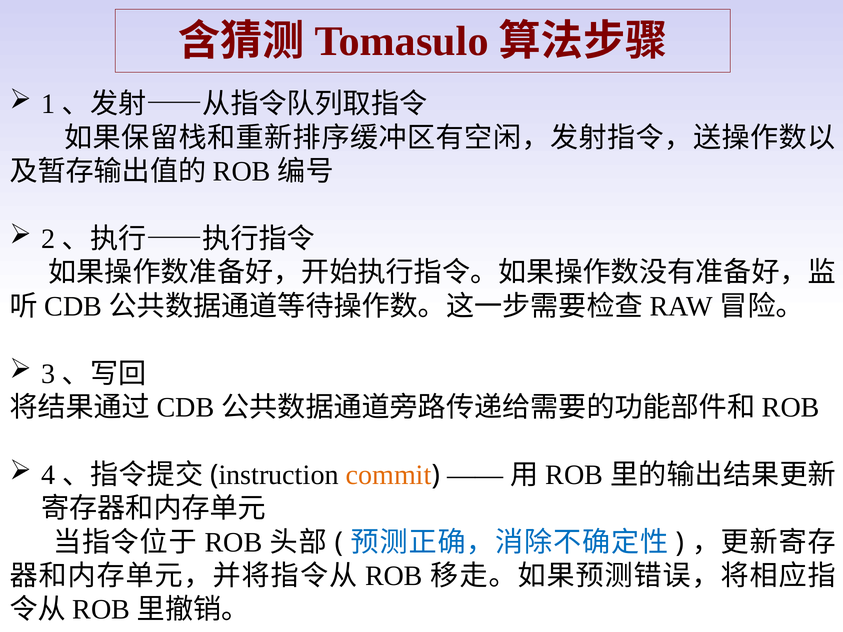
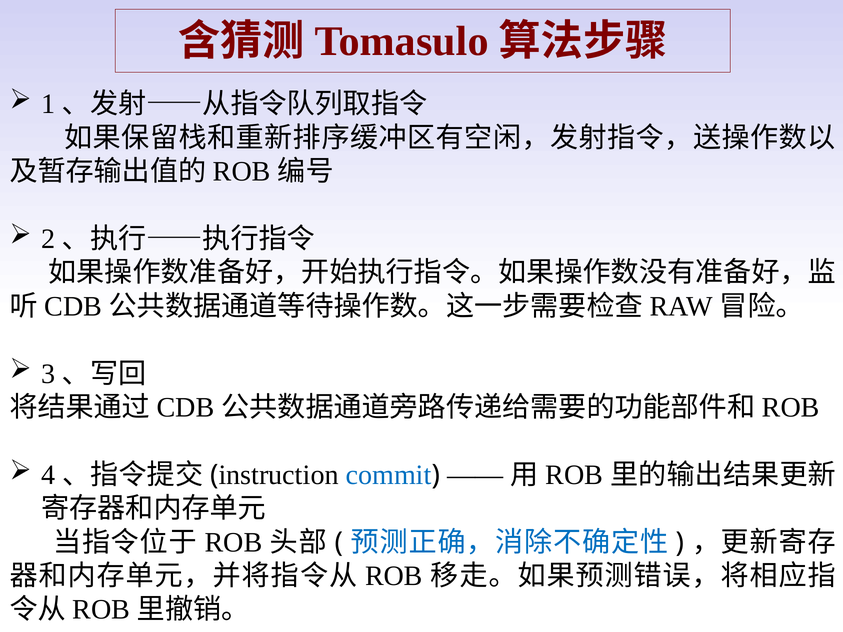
commit colour: orange -> blue (389, 475)
